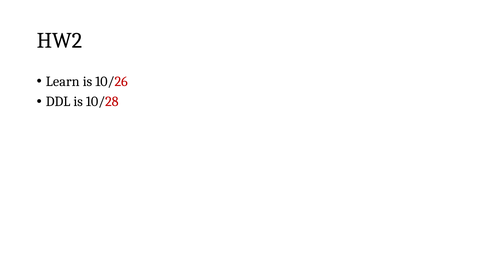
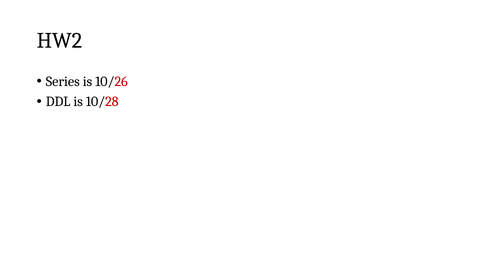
Learn: Learn -> Series (63, 81)
